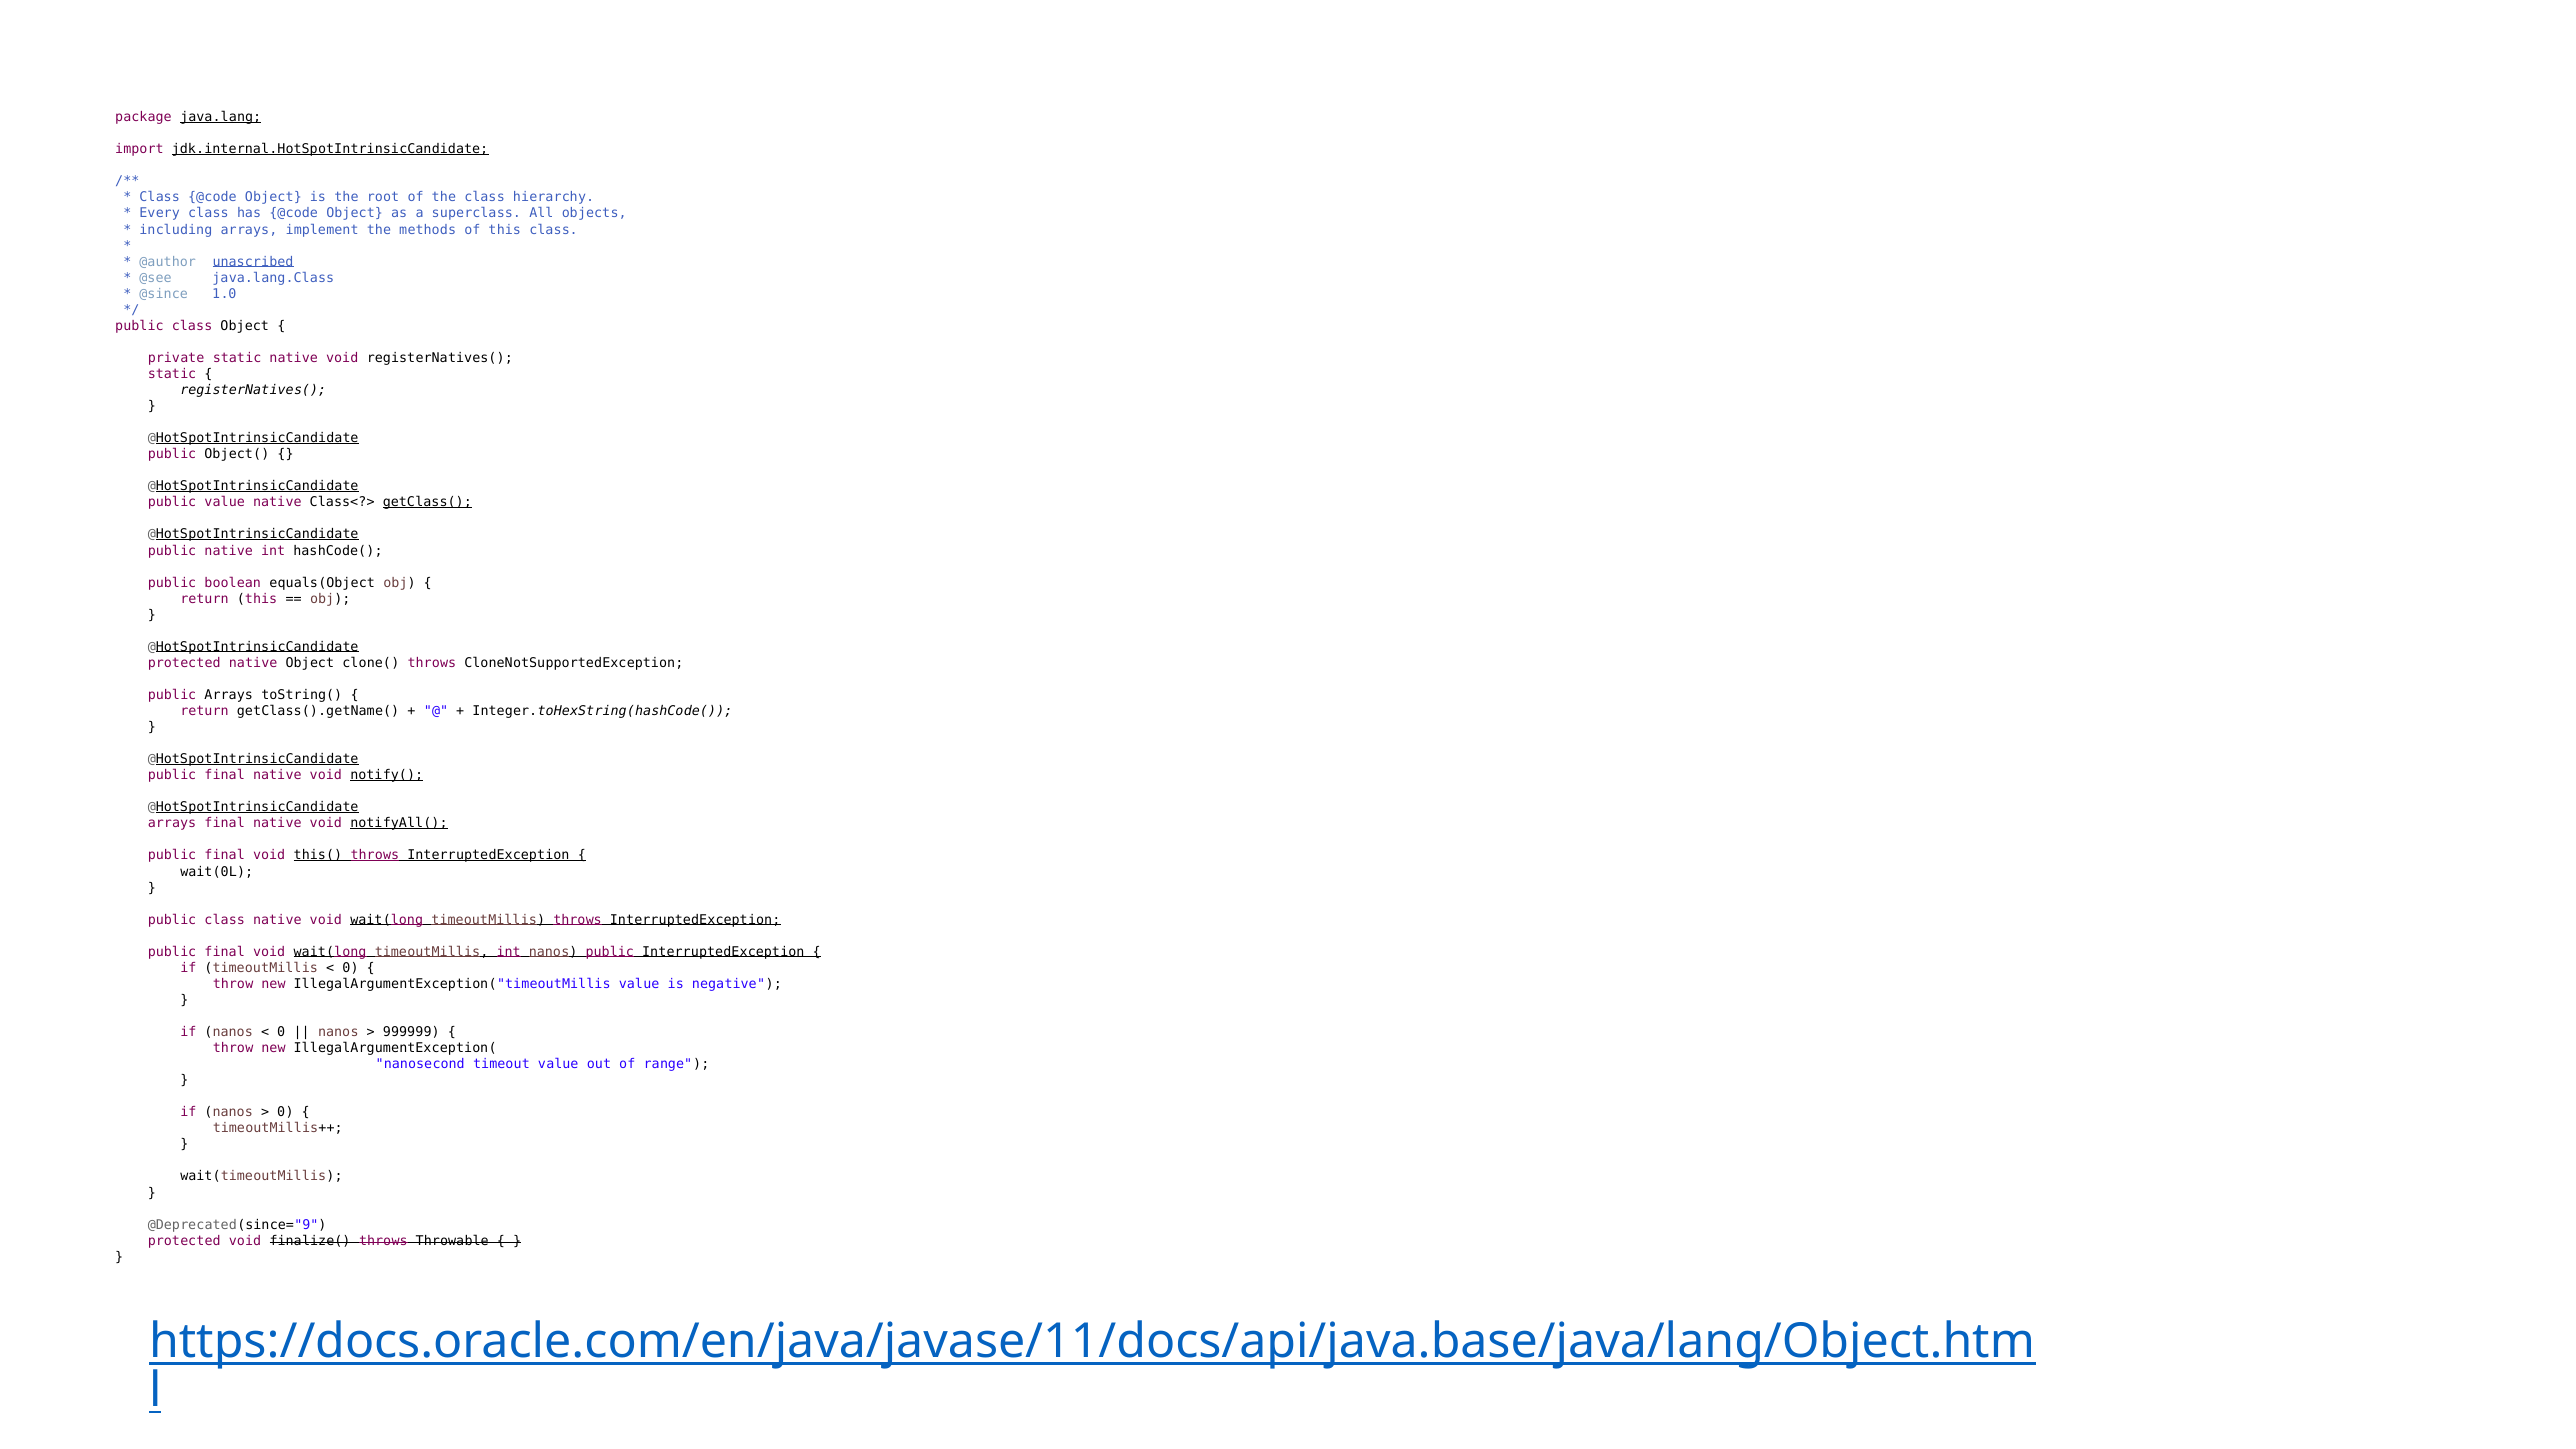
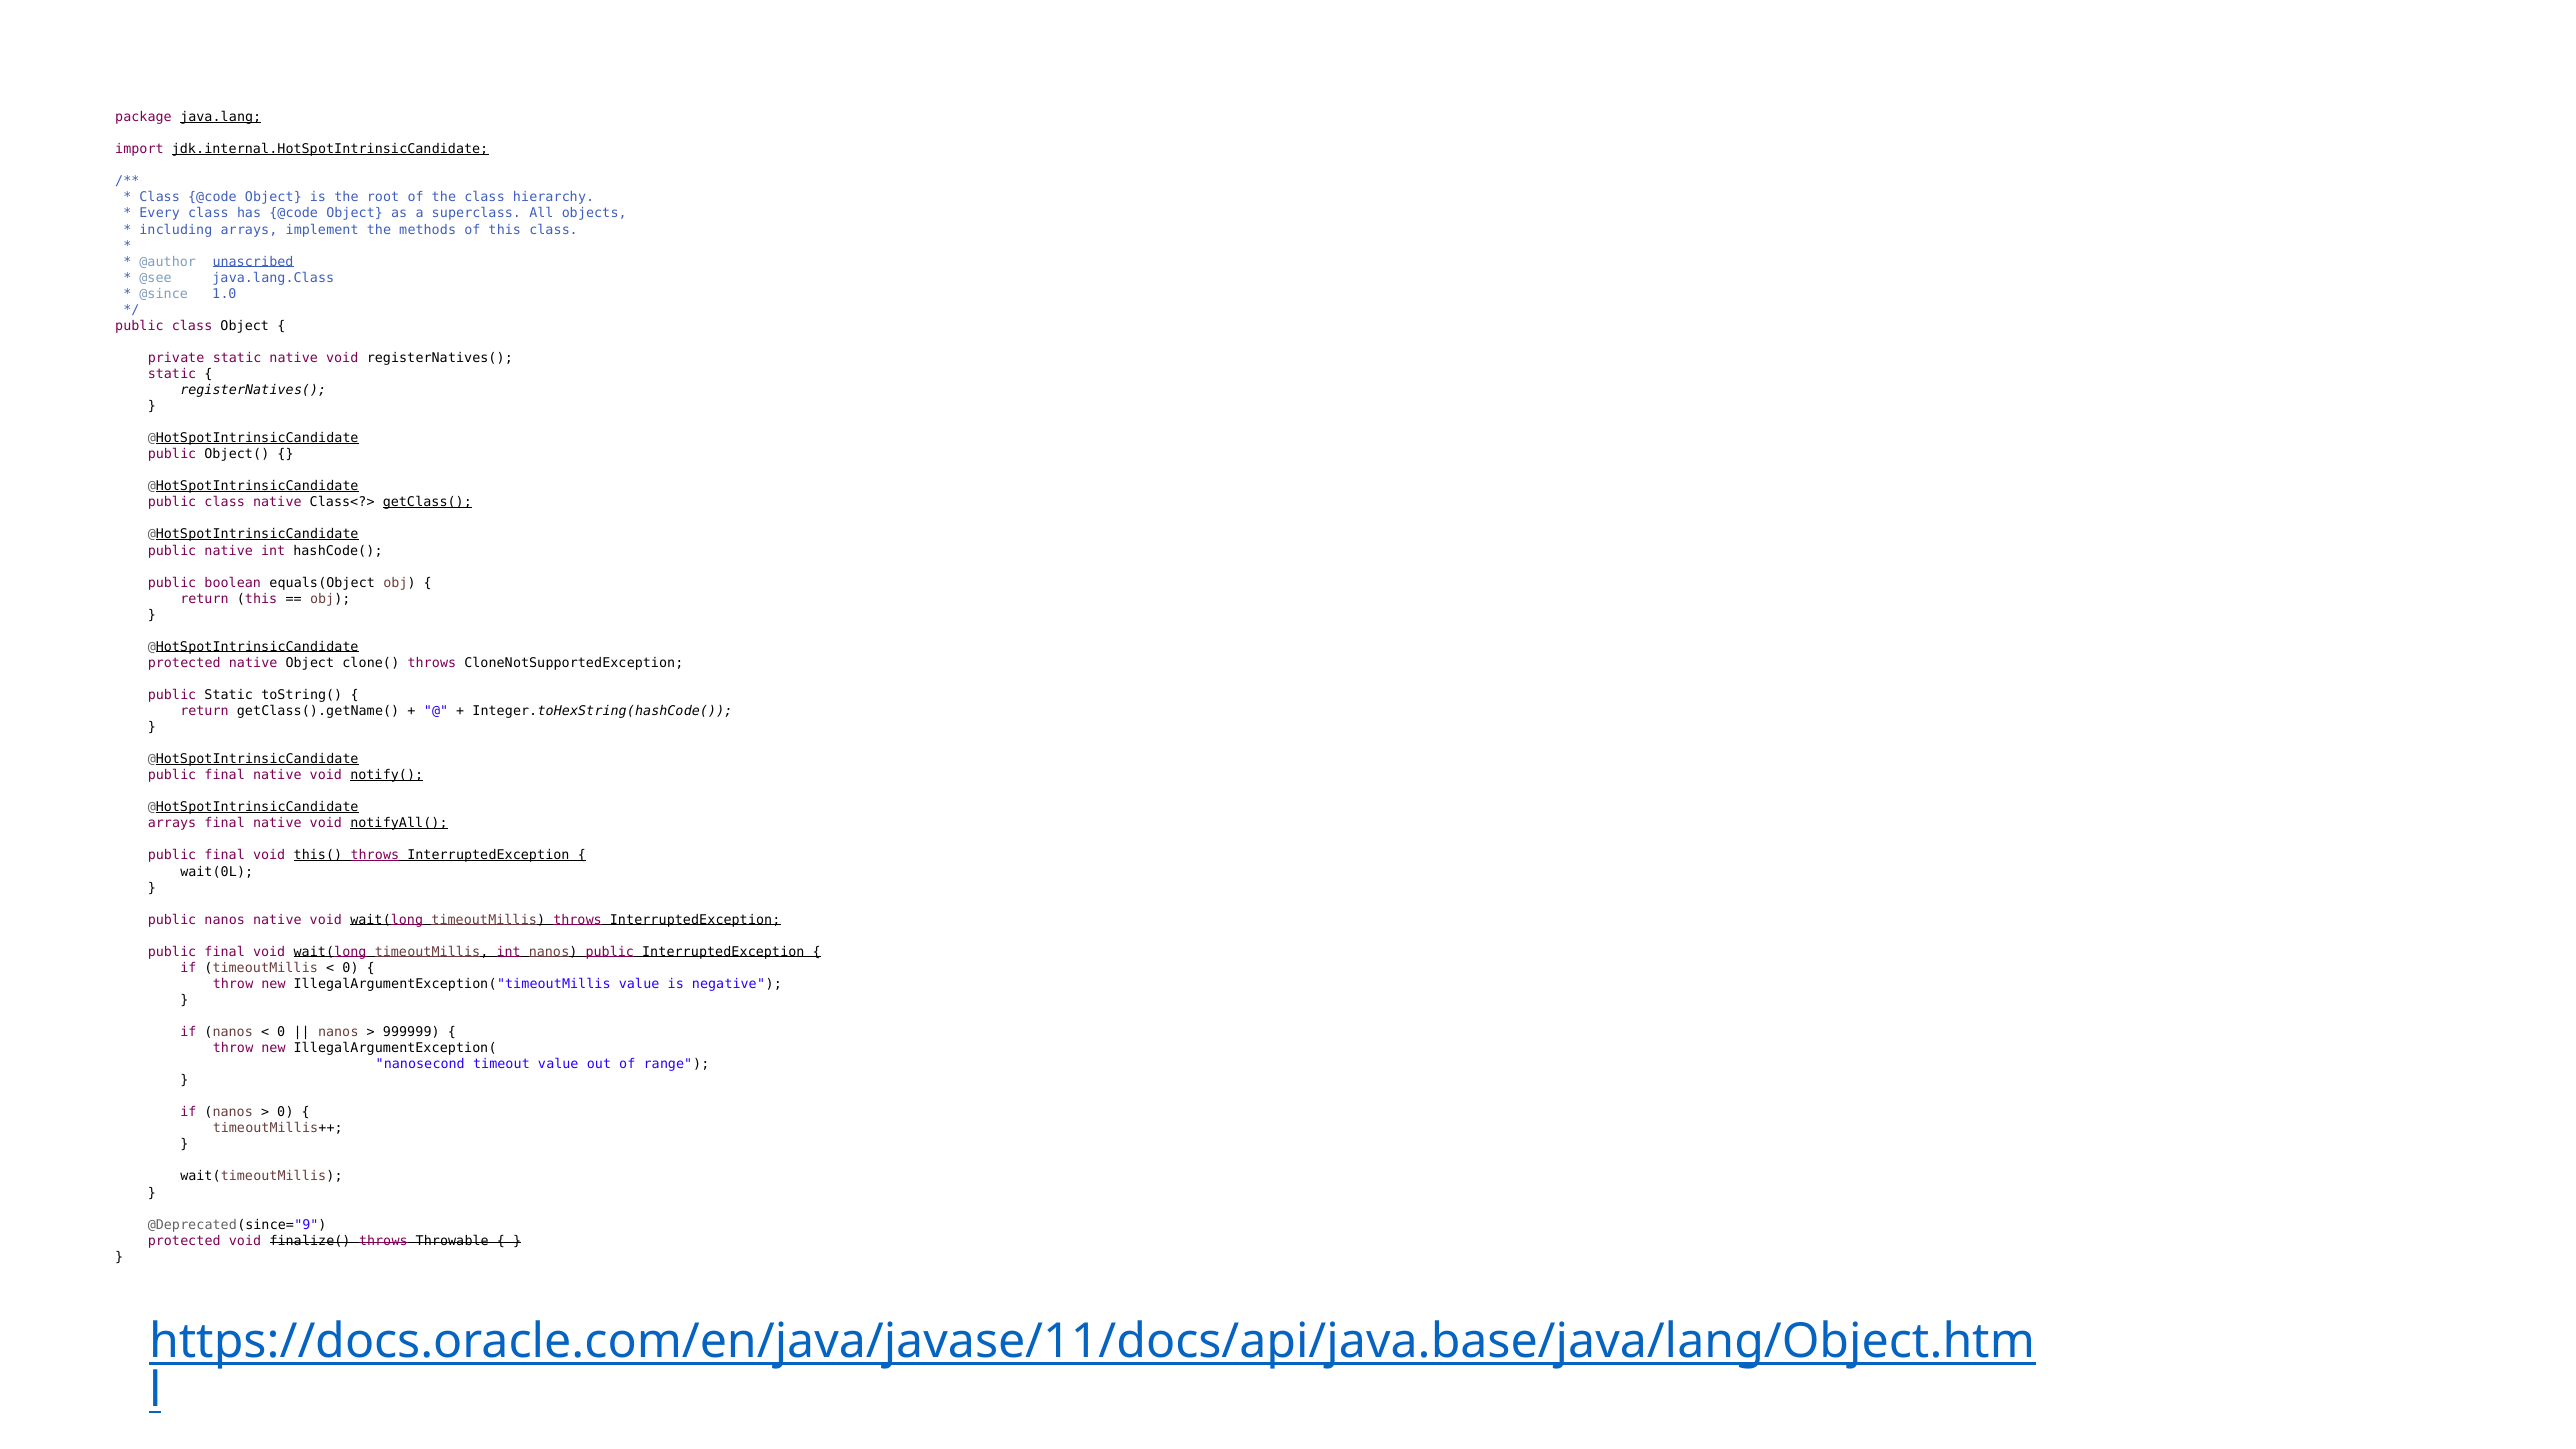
value: value -> class (225, 502)
public Arrays: Arrays -> Static (229, 695)
class: class -> nanos (225, 920)
